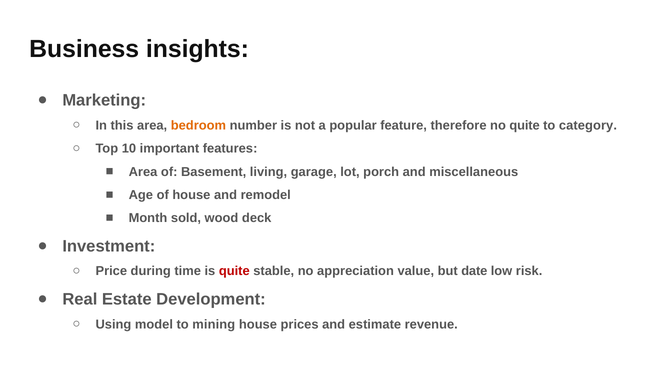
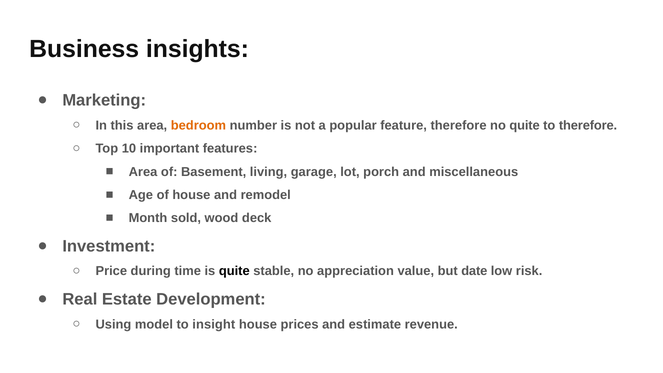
to category: category -> therefore (588, 125)
quite colour: red -> black (234, 271)
mining: mining -> insight (214, 324)
